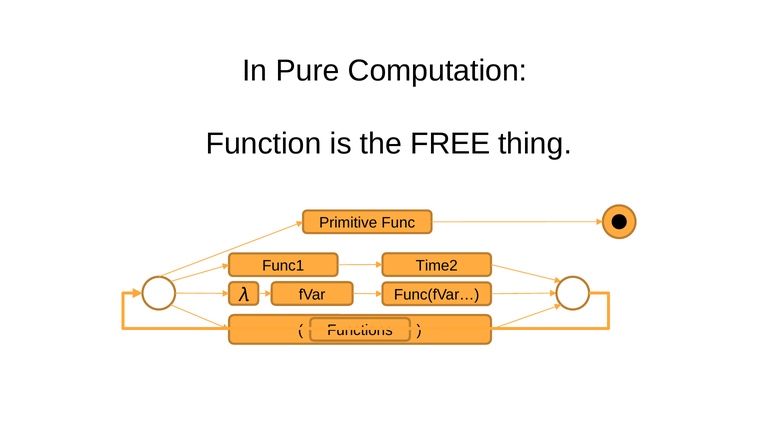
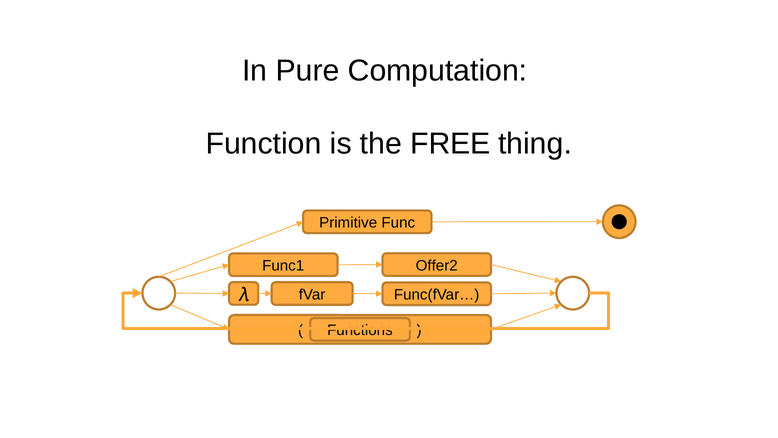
Time2: Time2 -> Offer2 (437, 265)
